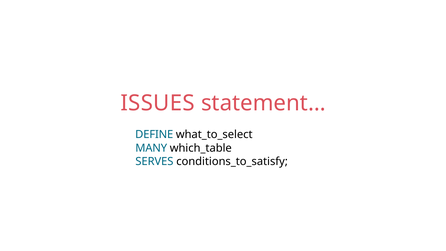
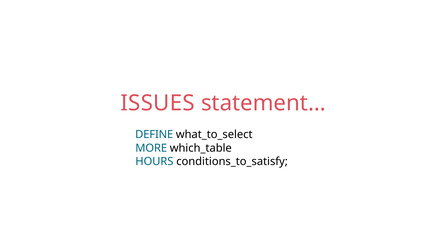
MANY: MANY -> MORE (151, 148)
SERVES: SERVES -> HOURS (154, 161)
